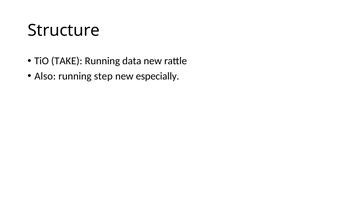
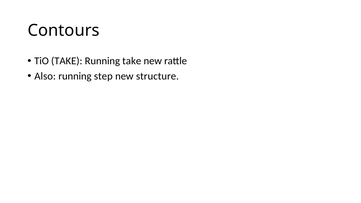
Structure: Structure -> Contours (64, 30)
Running data: data -> take (132, 61)
especially: especially -> structure (157, 76)
